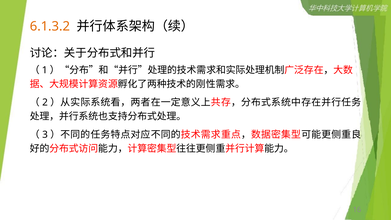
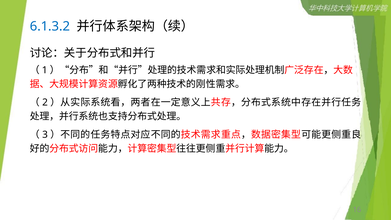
6.1.3.2 colour: orange -> blue (50, 26)
